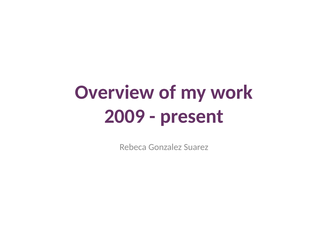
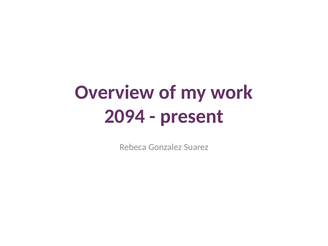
2009: 2009 -> 2094 (125, 116)
